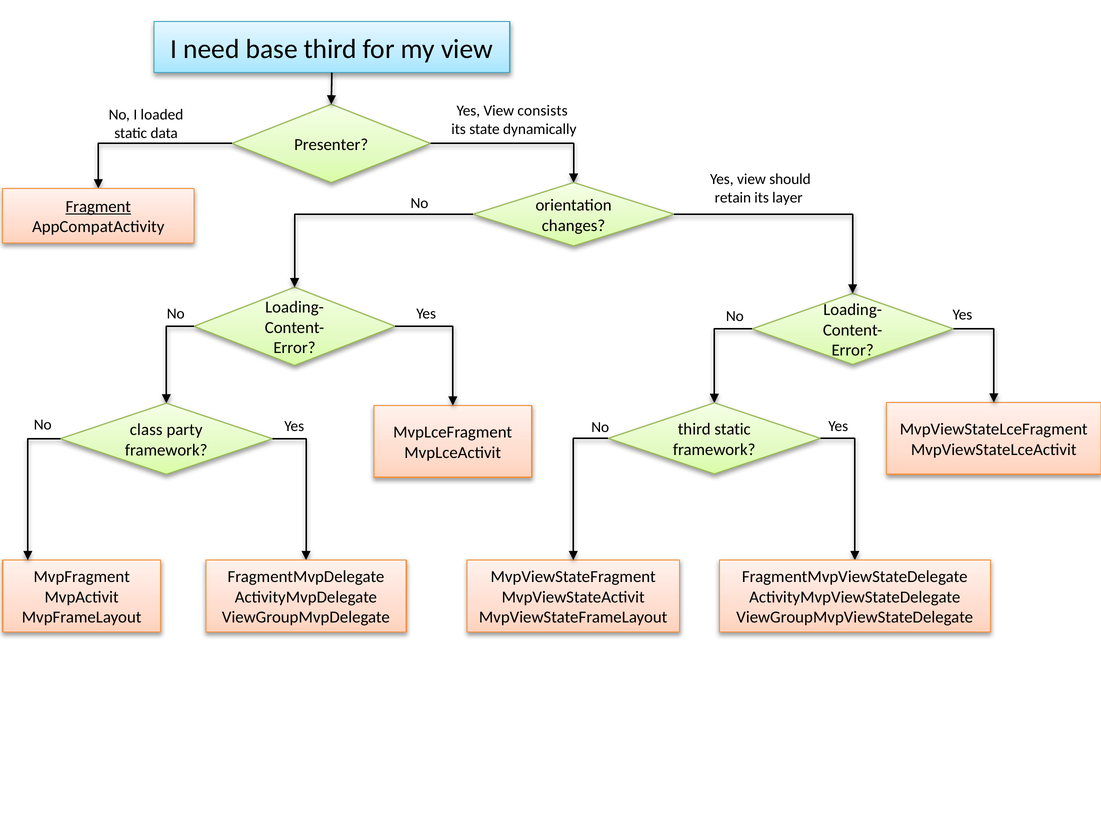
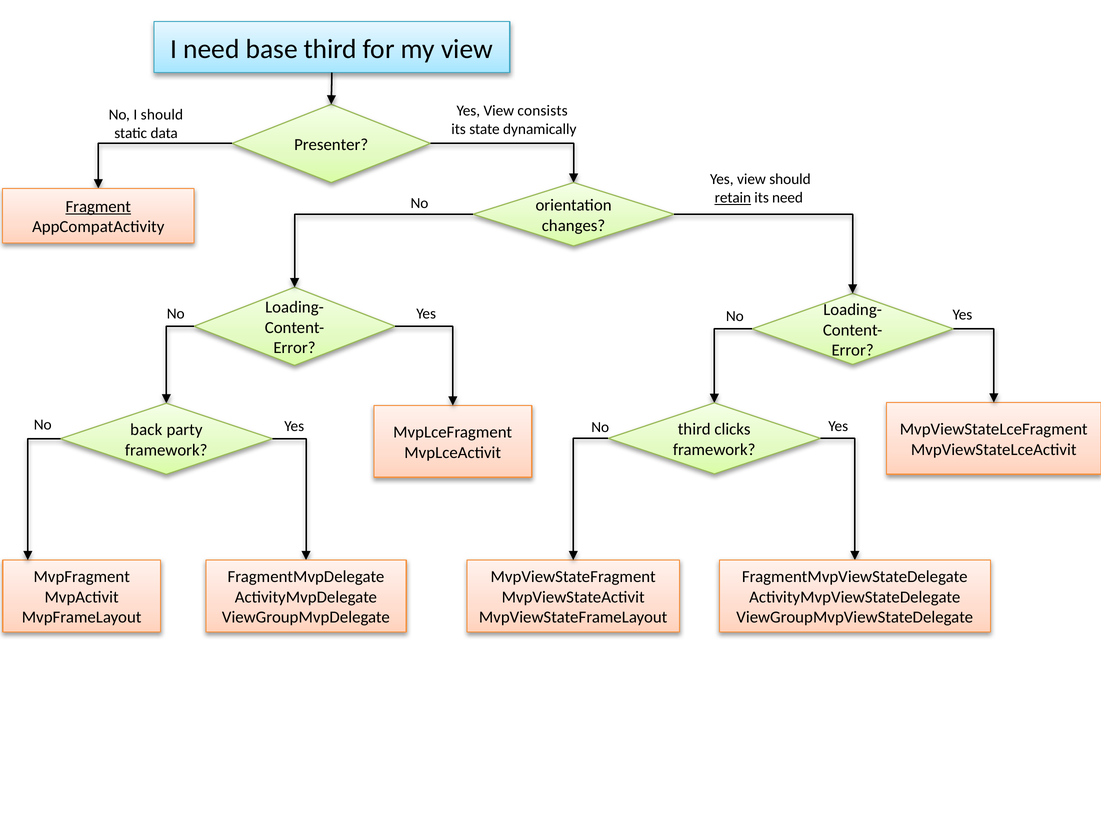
I loaded: loaded -> should (162, 115)
retain underline: none -> present (733, 198)
its layer: layer -> need (788, 198)
third static: static -> clicks (733, 429)
class: class -> back (146, 430)
